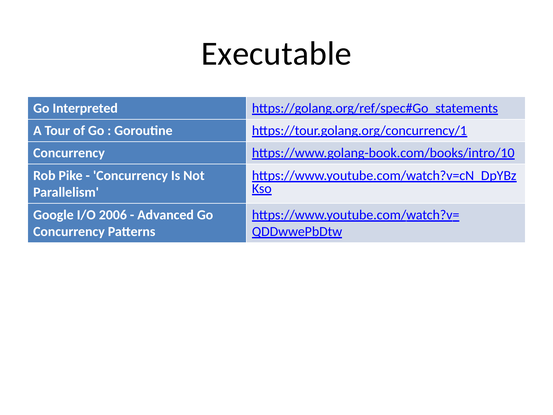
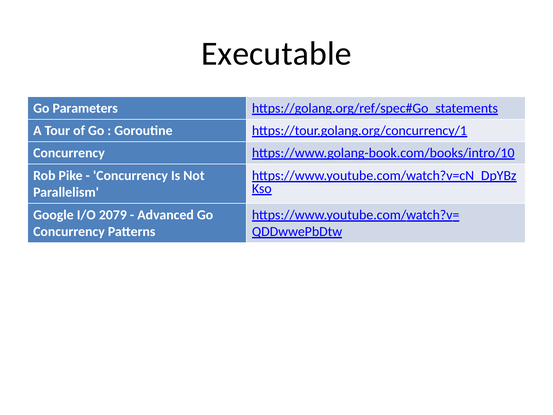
Interpreted: Interpreted -> Parameters (85, 108)
2006: 2006 -> 2079 (113, 215)
